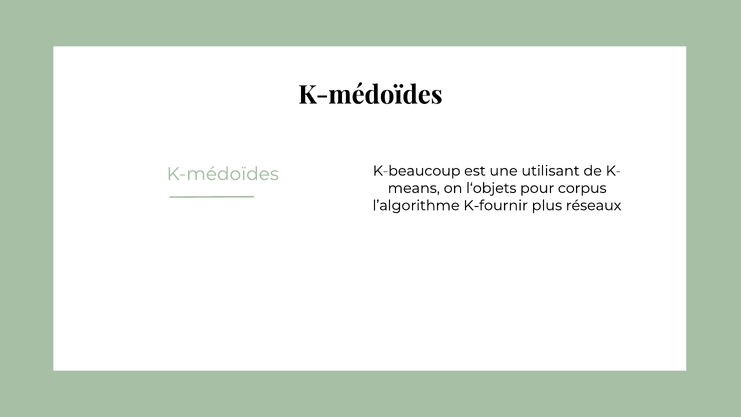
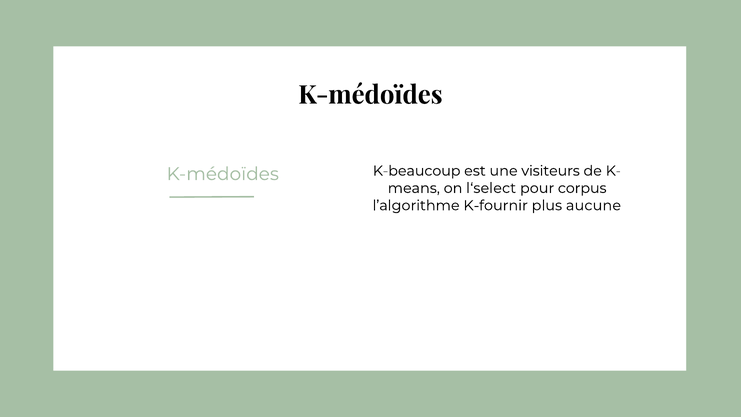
utilisant: utilisant -> visiteurs (551, 171)
l‘objets: l‘objets -> l‘select (491, 188)
réseaux: réseaux -> aucune (593, 205)
